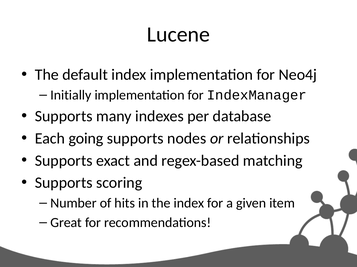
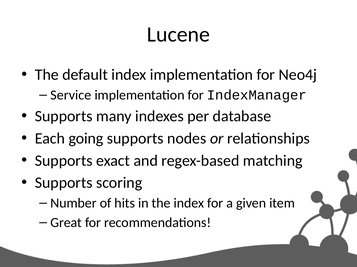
Initially: Initially -> Service (71, 95)
